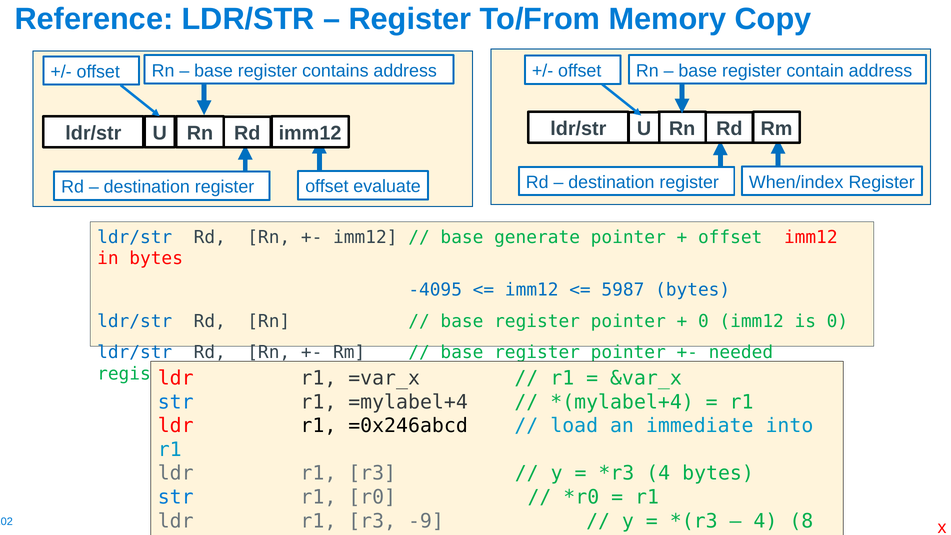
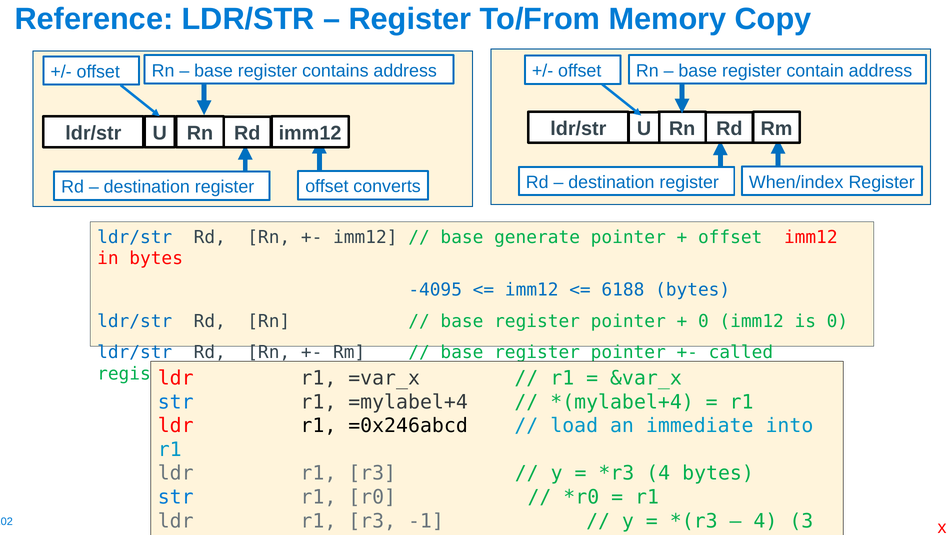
evaluate: evaluate -> converts (387, 187)
5987: 5987 -> 6188 (623, 290)
needed: needed -> called (741, 352)
-9: -9 -> -1 (426, 521)
8: 8 -> 3 (801, 521)
